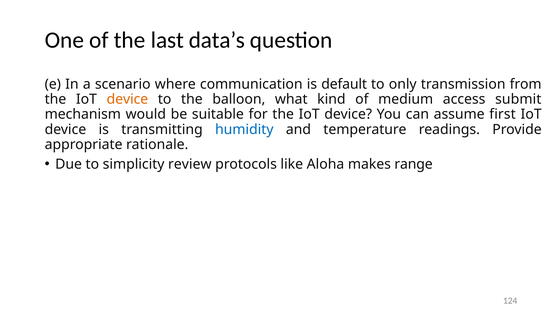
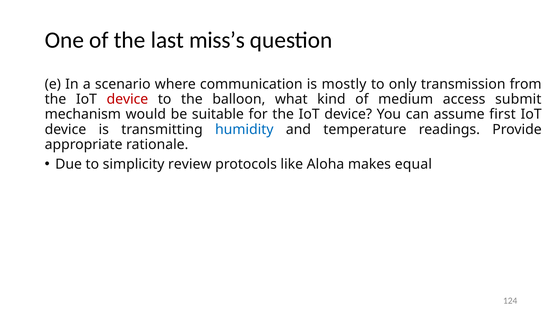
data’s: data’s -> miss’s (217, 40)
default: default -> mostly (344, 84)
device colour: orange -> red (127, 99)
range: range -> equal (413, 164)
